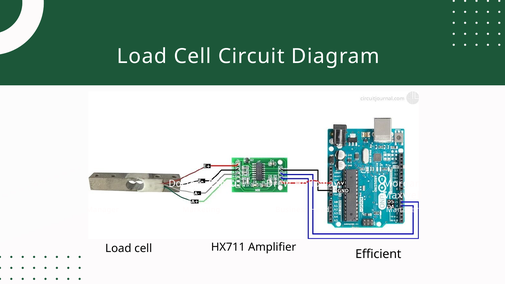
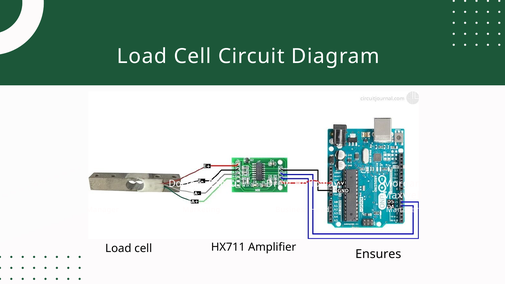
Efficient: Efficient -> Ensures (378, 254)
